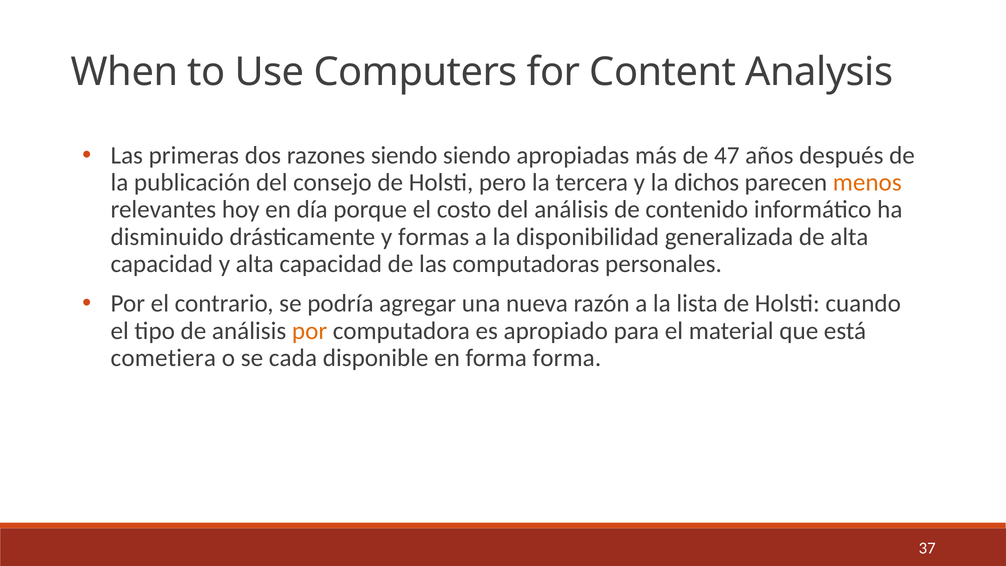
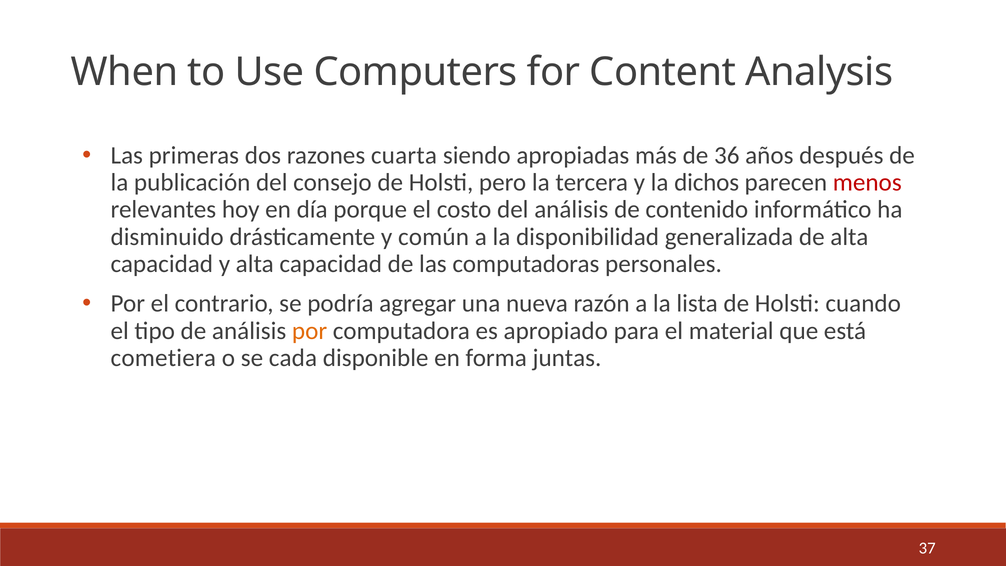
razones siendo: siendo -> cuarta (404, 155)
47: 47 -> 36 (727, 155)
menos colour: orange -> red (867, 182)
formas: formas -> común (434, 237)
forma forma: forma -> juntas (567, 358)
